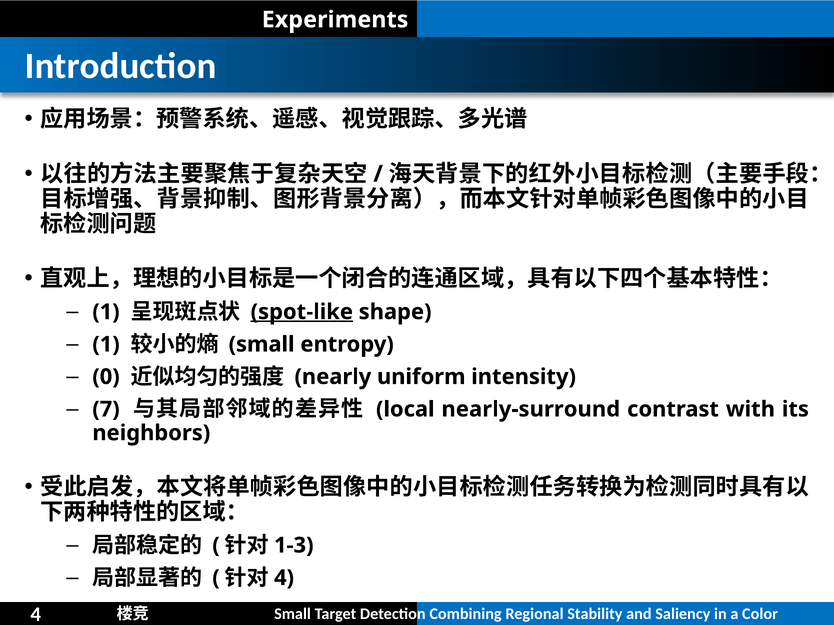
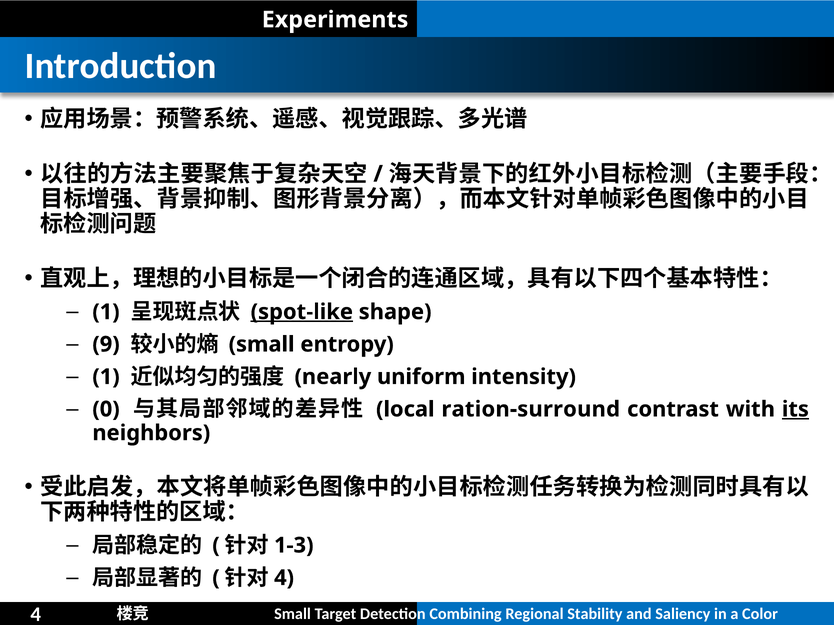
1: 1 -> 9 (106, 345)
0: 0 -> 1 (106, 377)
7: 7 -> 0 (106, 410)
nearly-surround: nearly-surround -> ration-surround (531, 410)
its underline: none -> present (795, 410)
